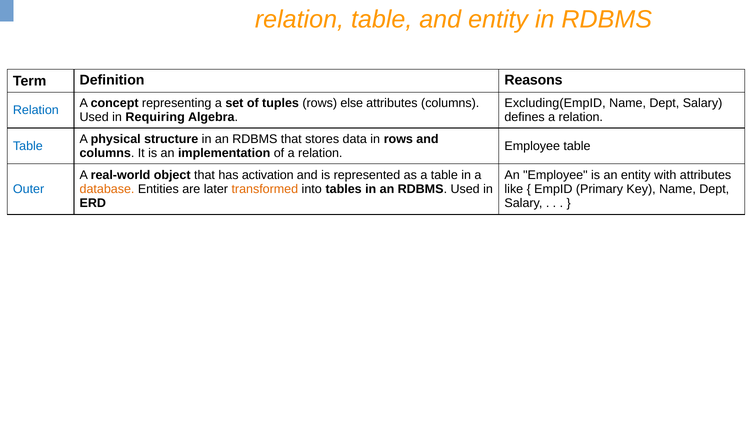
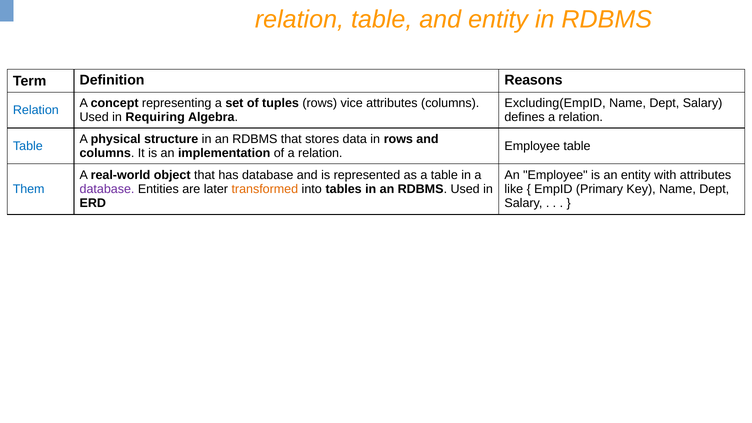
else: else -> vice (352, 103)
has activation: activation -> database (268, 175)
Outer: Outer -> Them (29, 189)
database colour: orange -> purple (107, 189)
